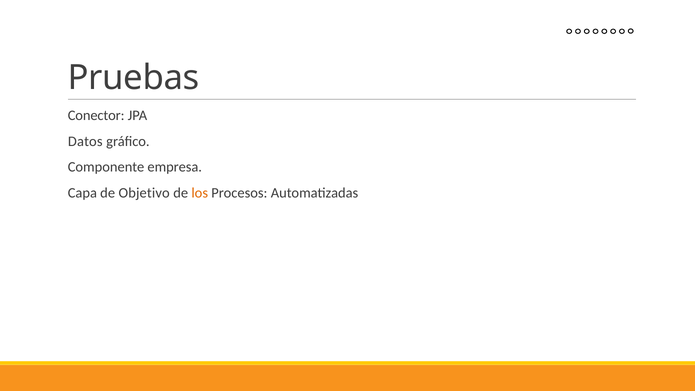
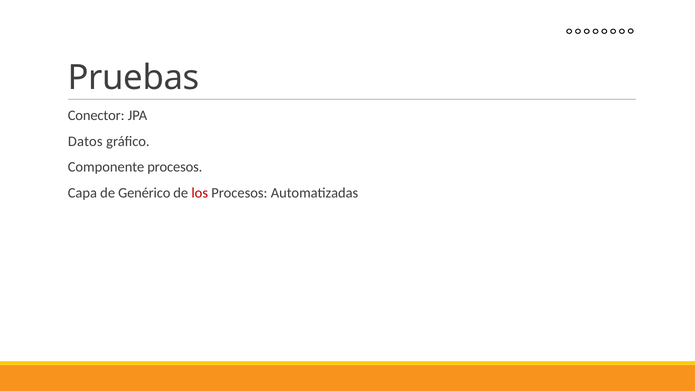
Componente empresa: empresa -> procesos (175, 167)
Objetivo: Objetivo -> Genérico (144, 193)
los colour: orange -> red (200, 193)
